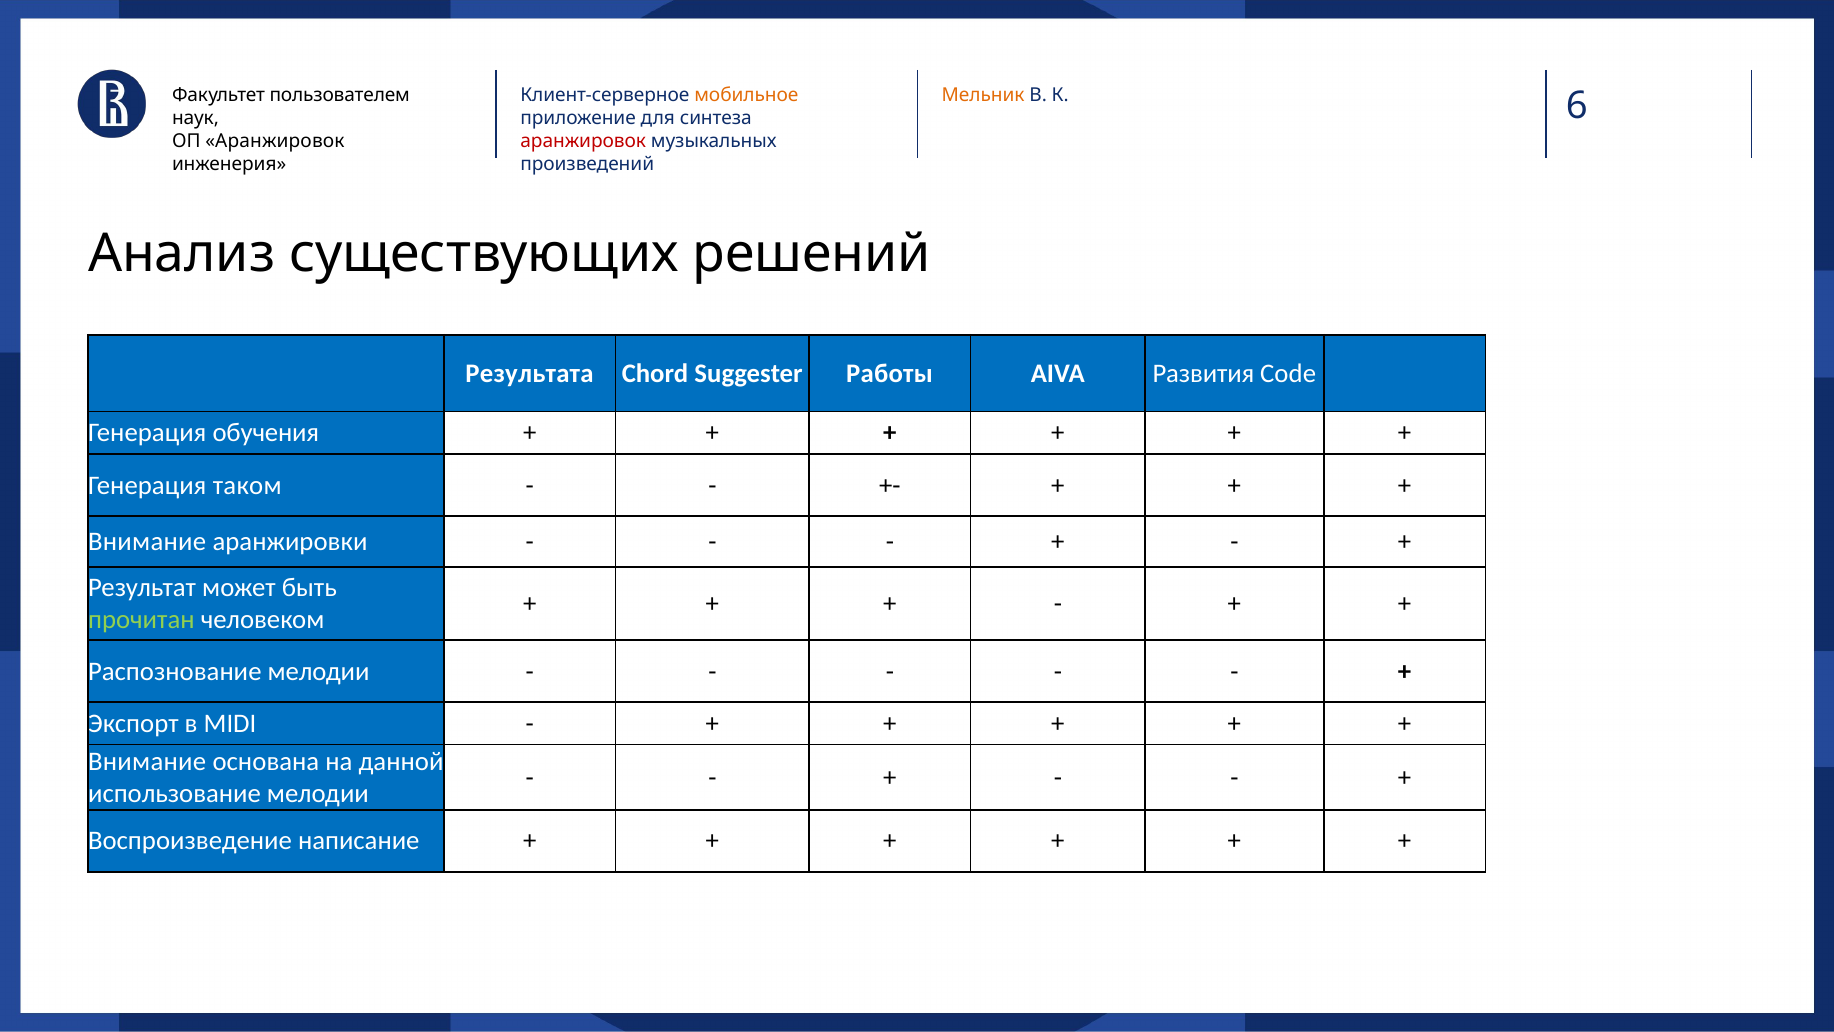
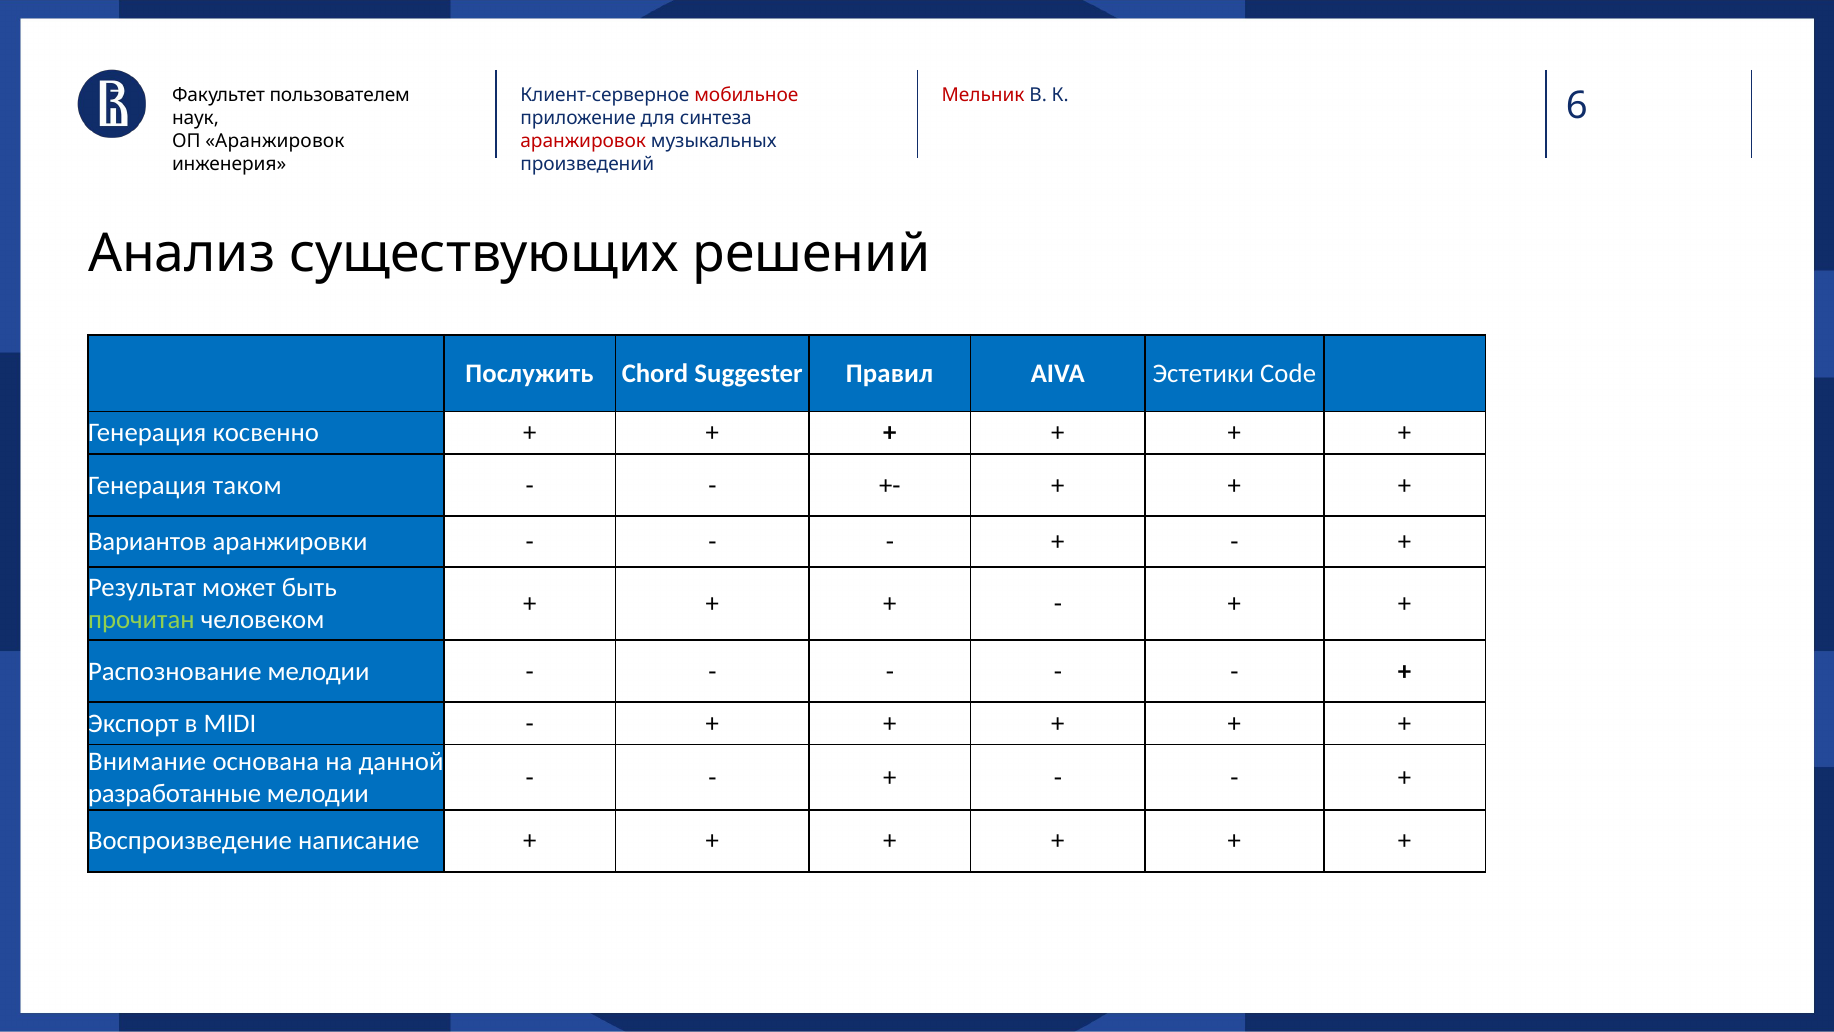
мобильное colour: orange -> red (746, 95)
Мельник colour: orange -> red (983, 95)
Результата: Результата -> Послужить (530, 373)
Работы: Работы -> Правил (890, 373)
Развития: Развития -> Эстетики (1203, 373)
обучения: обучения -> косвенно (266, 433)
Внимание: Внимание -> Вариантов (147, 542)
использование: использование -> разработанные (175, 793)
